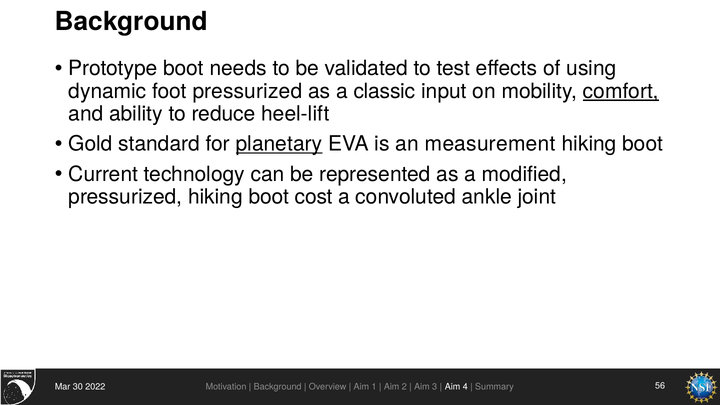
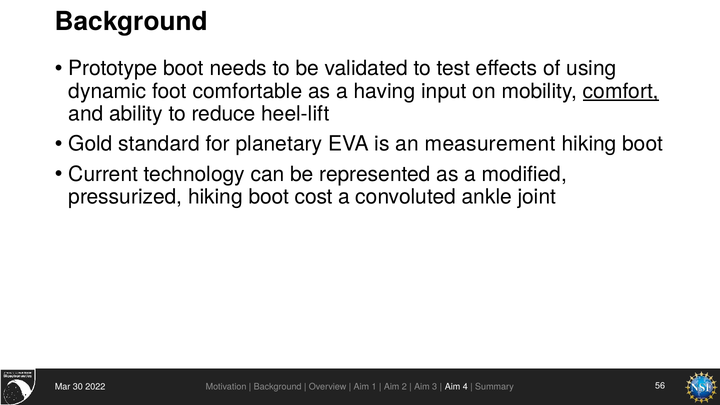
foot pressurized: pressurized -> comfortable (247, 91)
classic: classic -> having (384, 91)
planetary underline: present -> none (279, 144)
